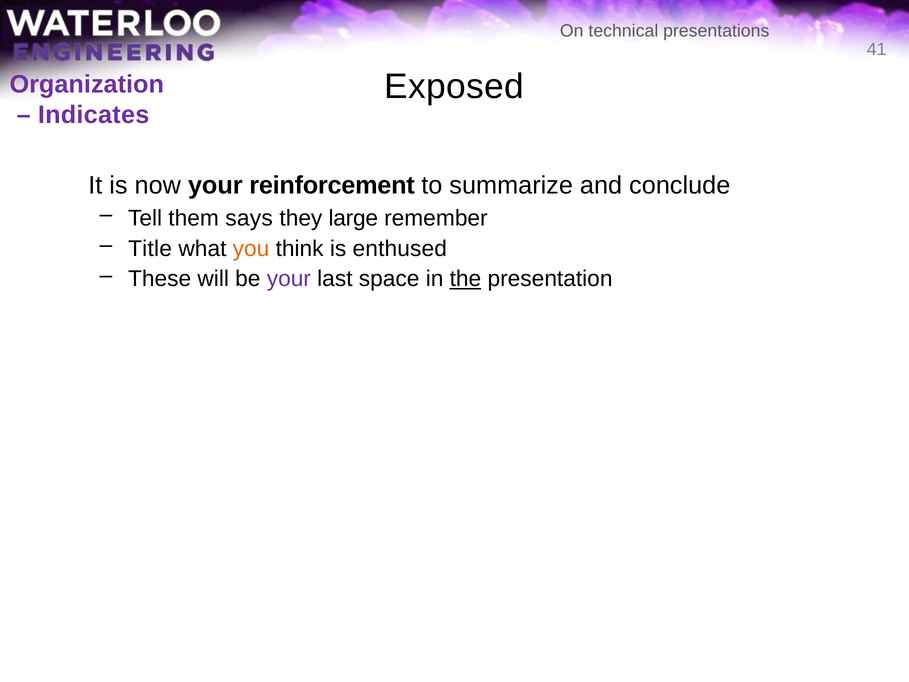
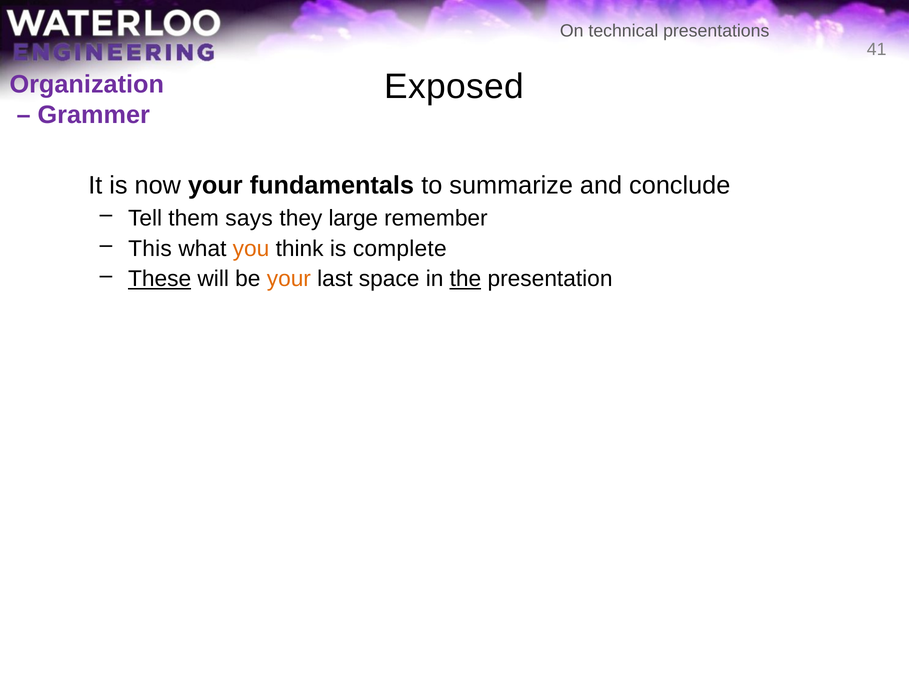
Indicates: Indicates -> Grammer (94, 115)
reinforcement: reinforcement -> fundamentals (332, 185)
Title: Title -> This (150, 248)
enthused: enthused -> complete (400, 248)
These underline: none -> present (160, 279)
your colour: purple -> orange (289, 279)
